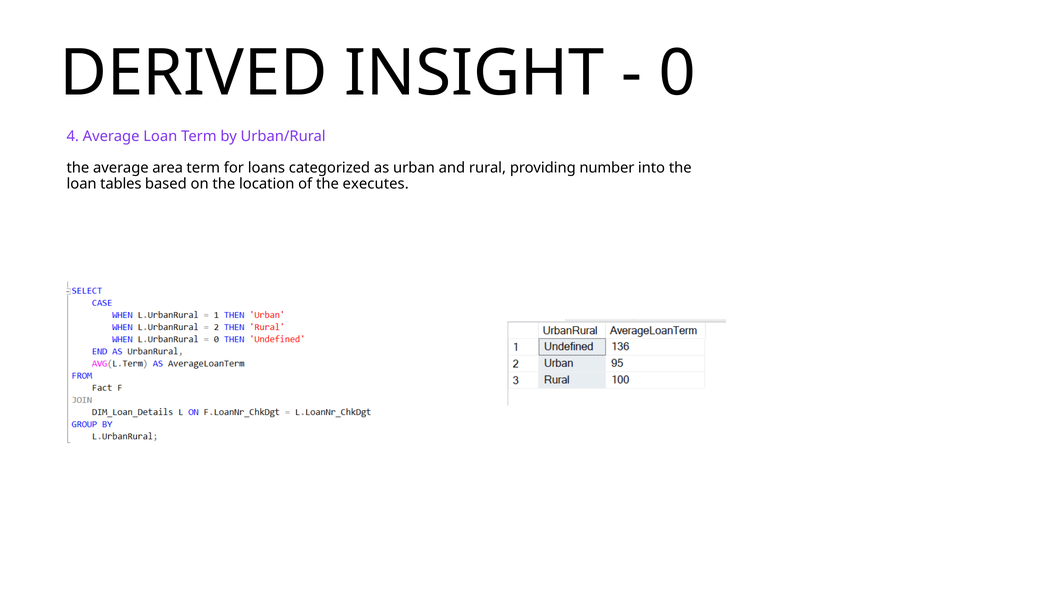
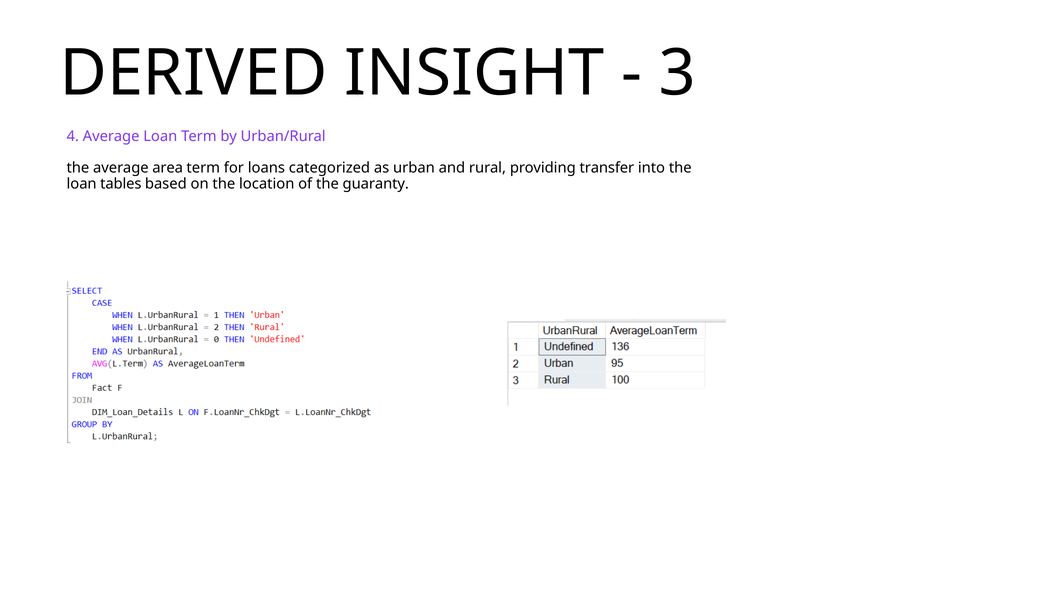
0: 0 -> 3 (677, 73)
number: number -> transfer (607, 168)
executes: executes -> guaranty (376, 184)
